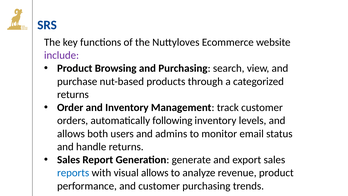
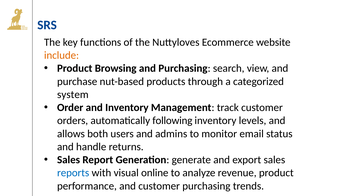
include colour: purple -> orange (62, 55)
returns: returns -> system (73, 94)
visual allows: allows -> online (155, 173)
